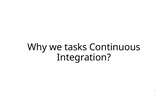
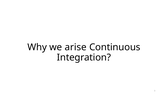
tasks: tasks -> arise (76, 47)
